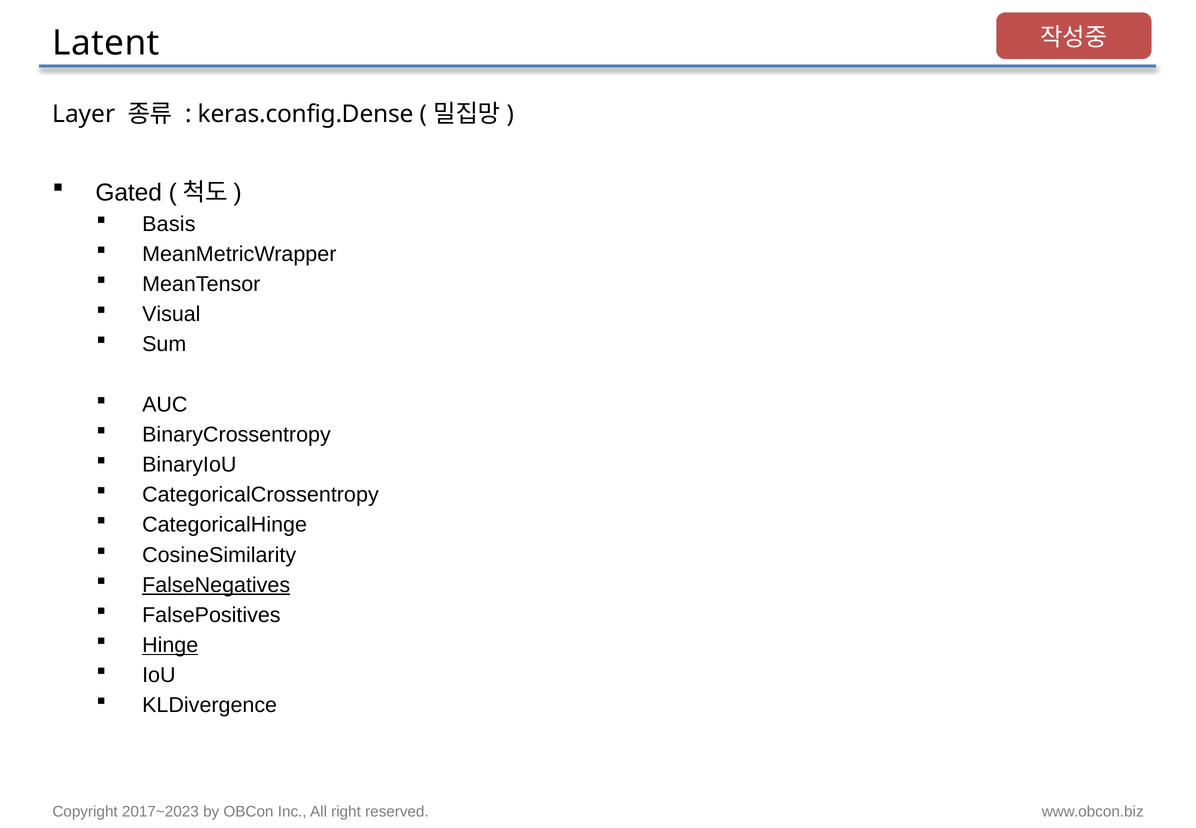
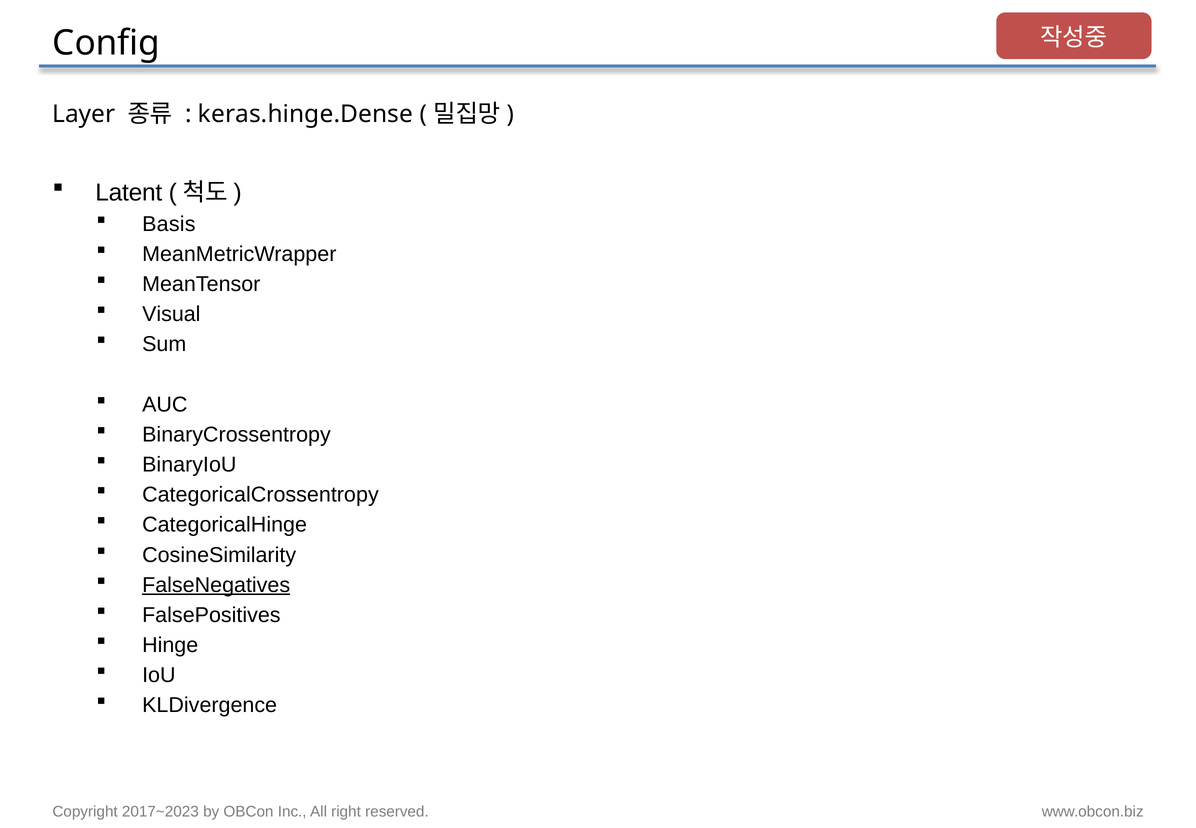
Latent: Latent -> Config (106, 43)
keras.config.Dense: keras.config.Dense -> keras.hinge.Dense (305, 114)
Gated: Gated -> Latent (129, 192)
Hinge underline: present -> none (170, 645)
